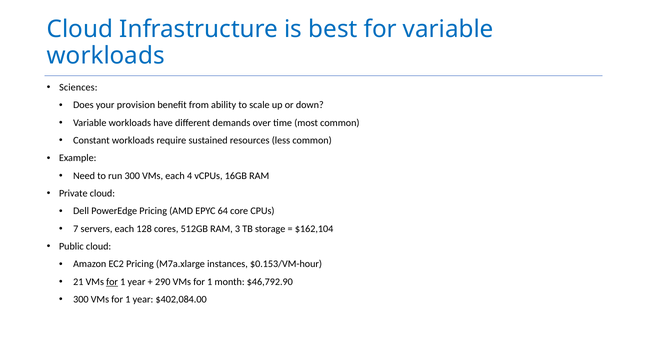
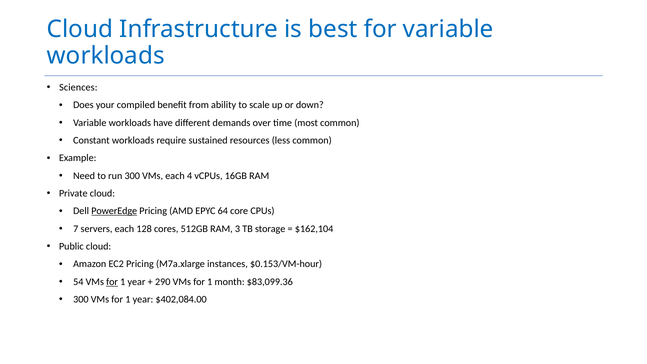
provision: provision -> compiled (136, 105)
PowerEdge underline: none -> present (114, 211)
21: 21 -> 54 (78, 282)
$46,792.90: $46,792.90 -> $83,099.36 (270, 282)
